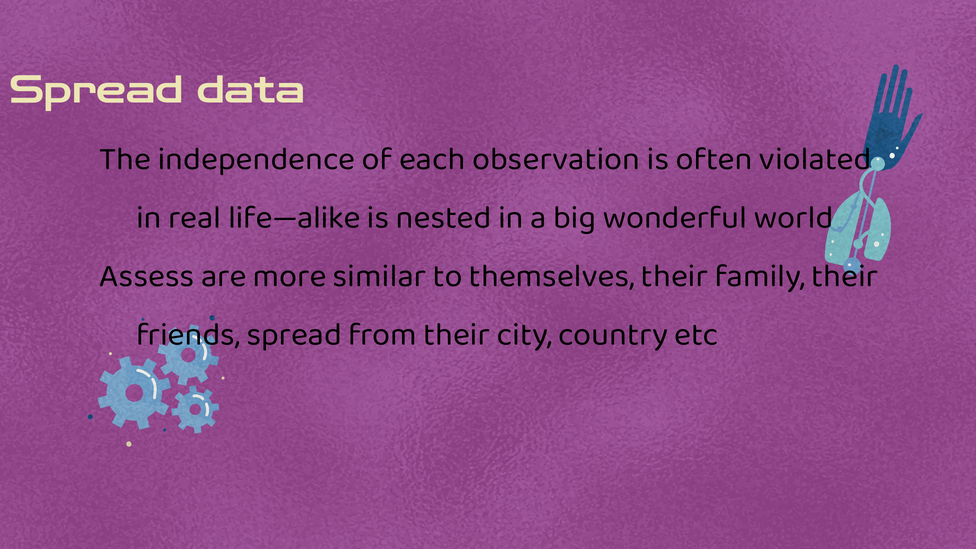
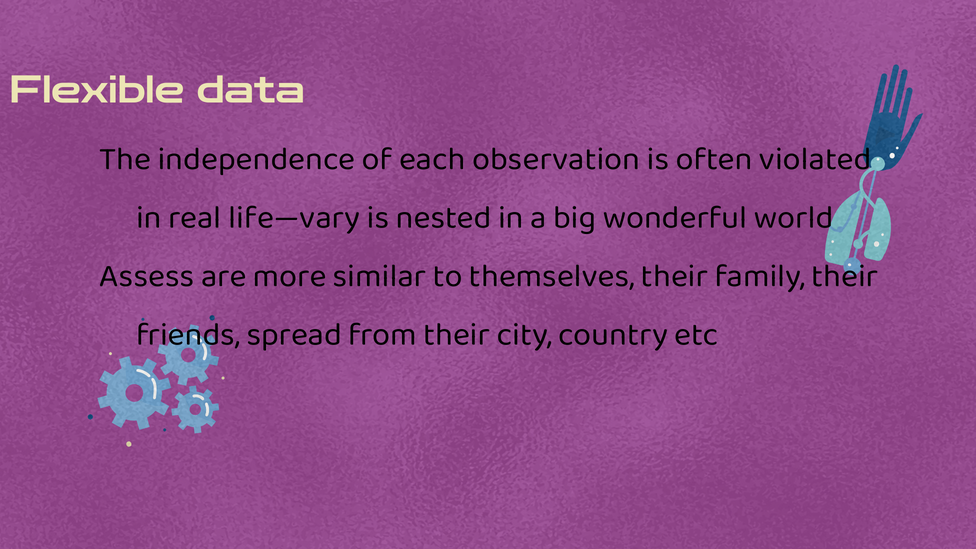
Spread: Spread -> Flexible (97, 90)
life—alike: life—alike -> life—vary (294, 217)
